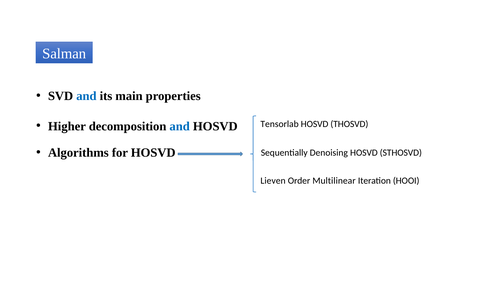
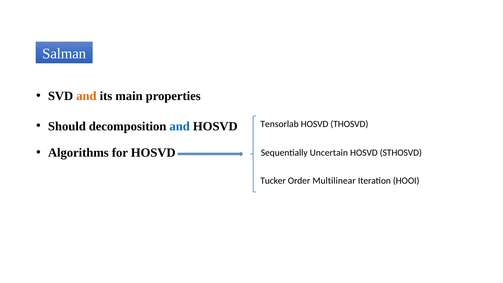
and colour: blue -> orange (86, 96)
Higher: Higher -> Should (67, 126)
Denoising: Denoising -> Uncertain (329, 153)
Lieven: Lieven -> Tucker (273, 181)
